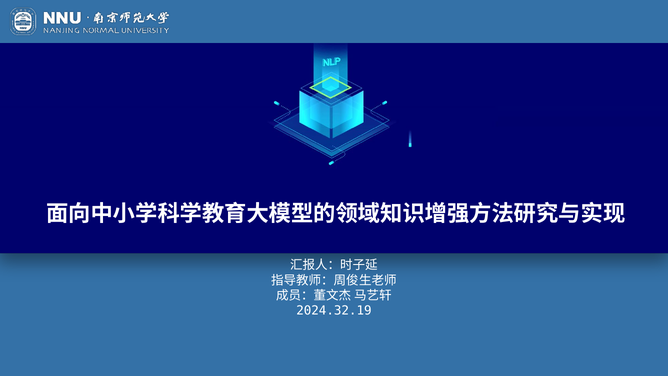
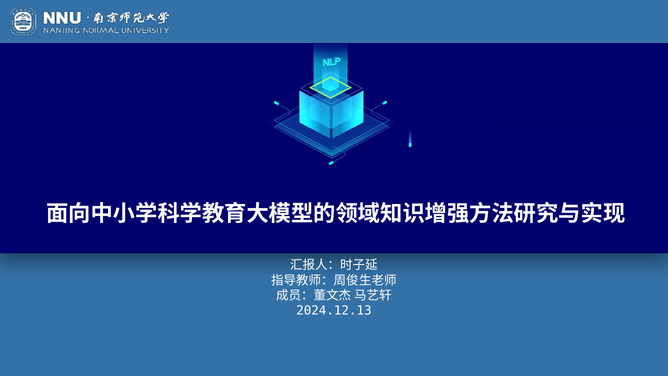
2024.32.19: 2024.32.19 -> 2024.12.13 (334, 310)
